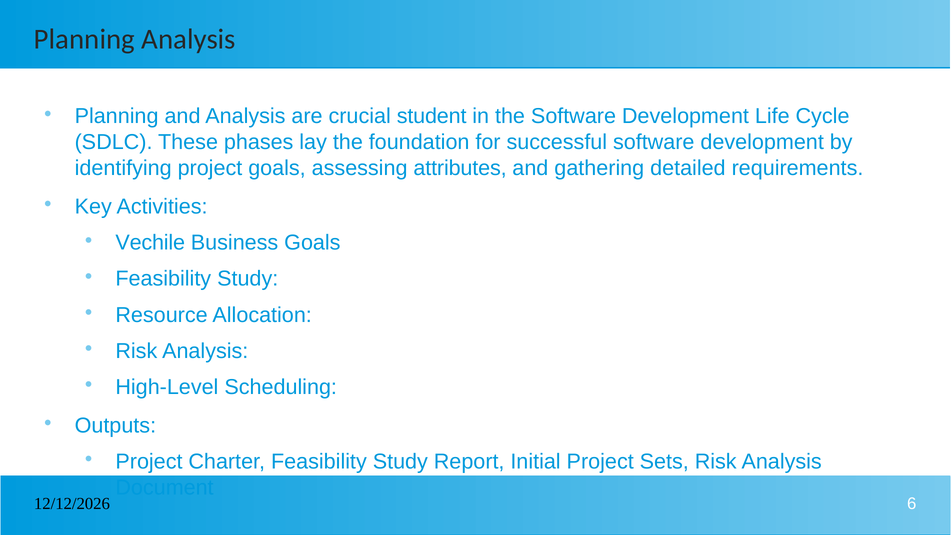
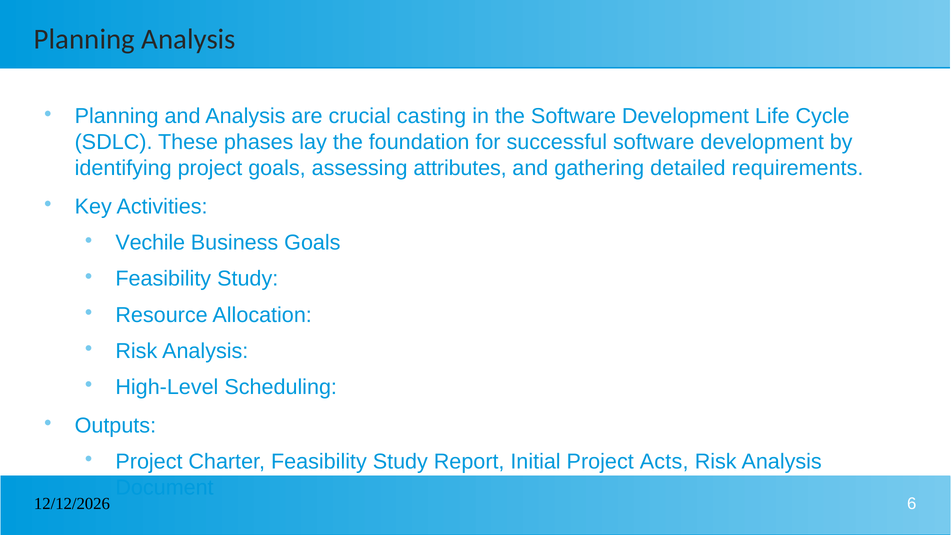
student: student -> casting (431, 116)
Sets: Sets -> Acts (664, 462)
